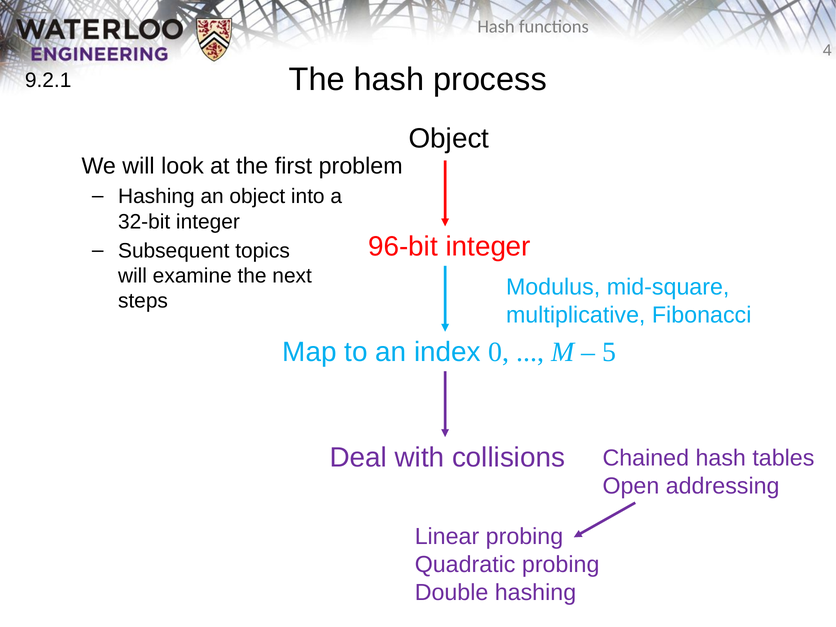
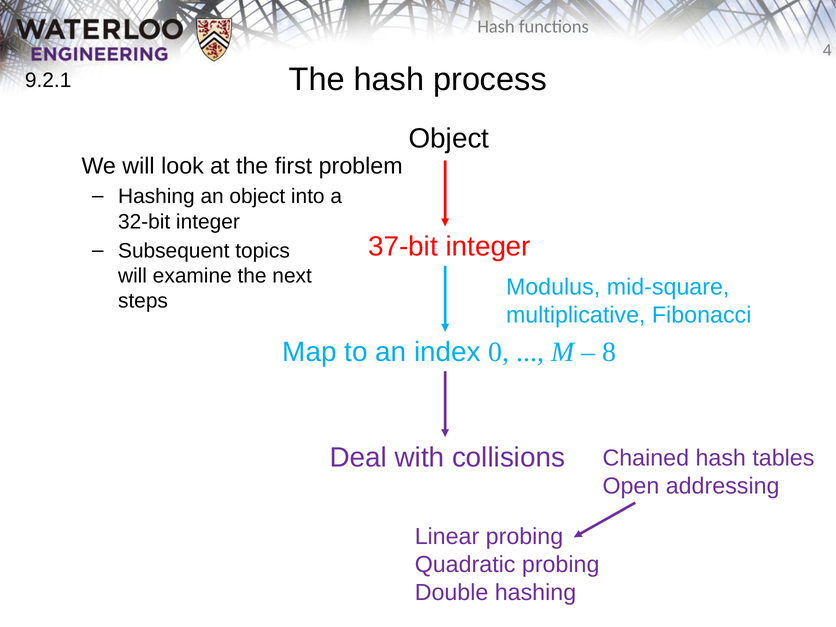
96-bit: 96-bit -> 37-bit (403, 247)
5: 5 -> 8 (609, 352)
